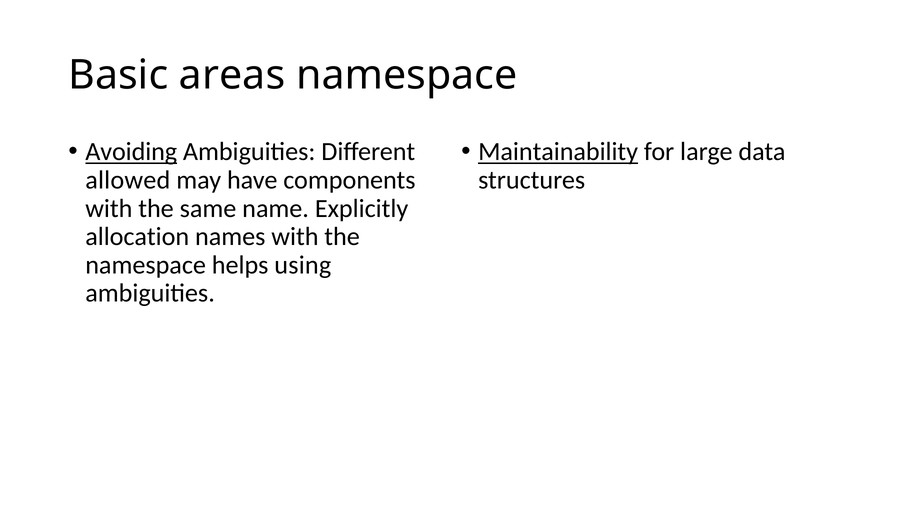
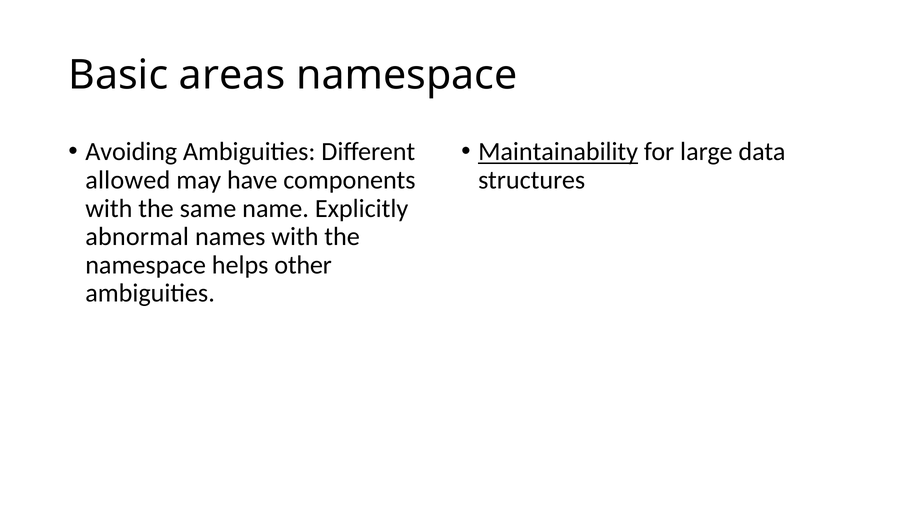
Avoiding underline: present -> none (131, 152)
allocation: allocation -> abnormal (137, 237)
using: using -> other (303, 265)
